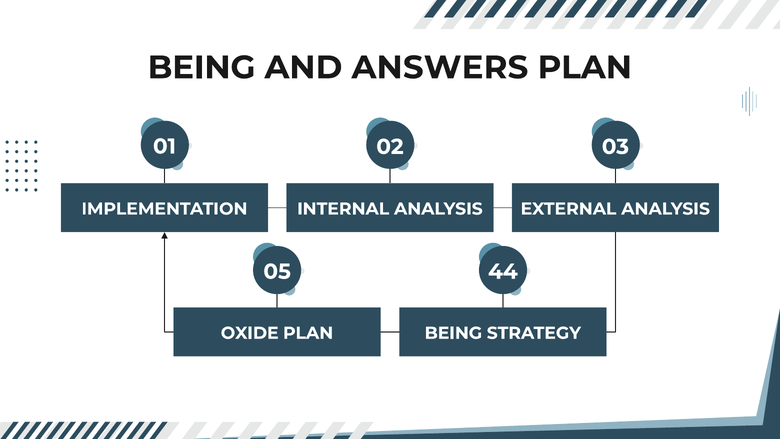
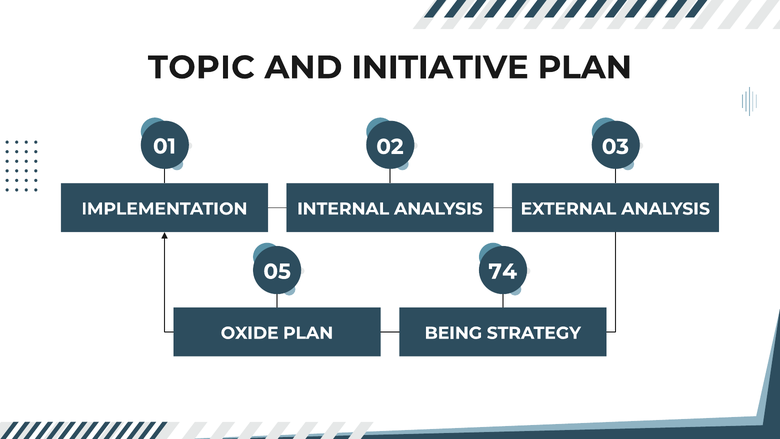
BEING: BEING -> TOPIC (201, 68)
ANSWERS: ANSWERS -> INITIATIVE (440, 68)
44: 44 -> 74 (503, 271)
